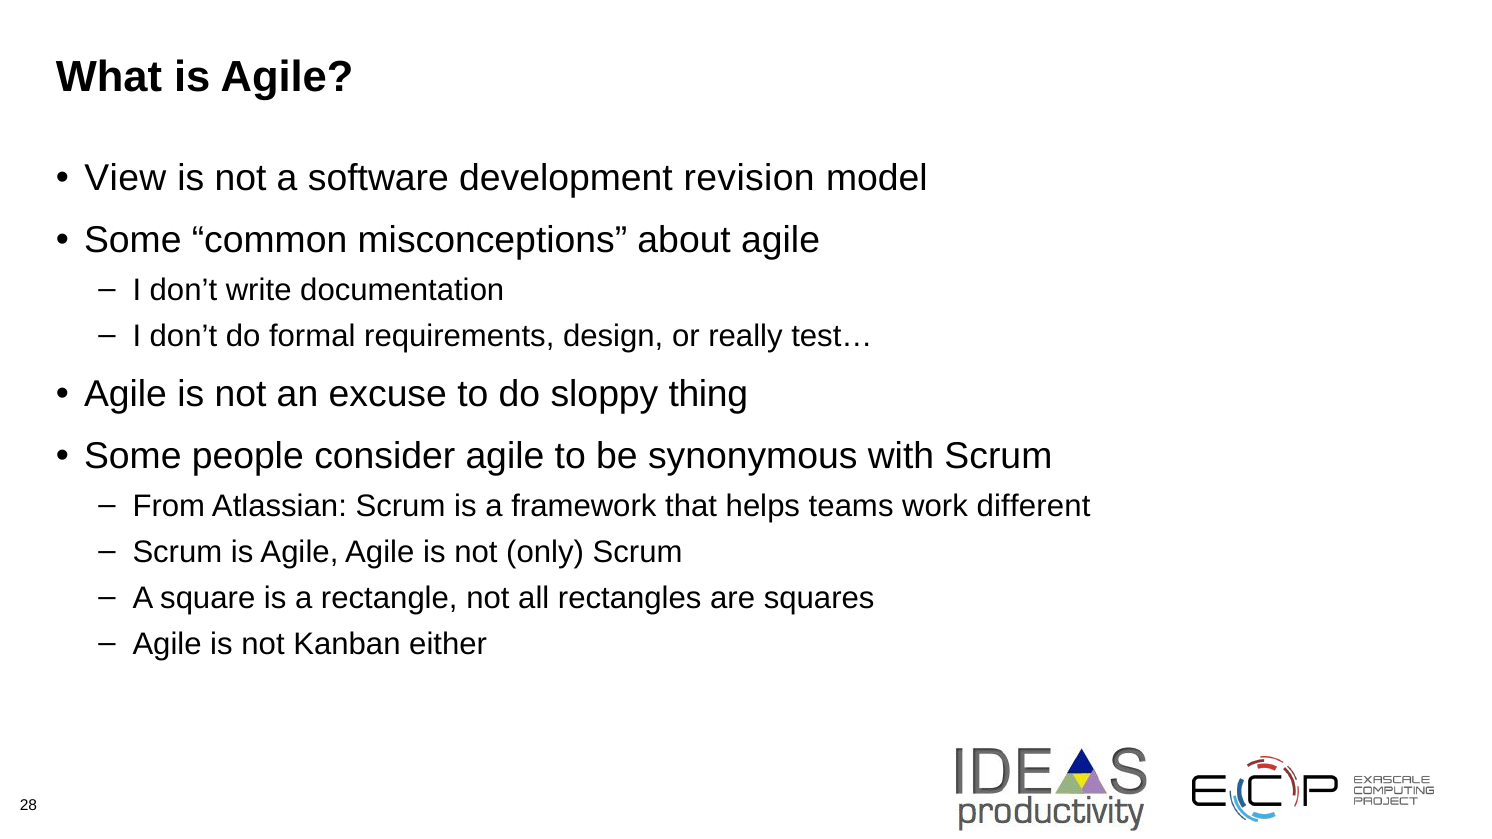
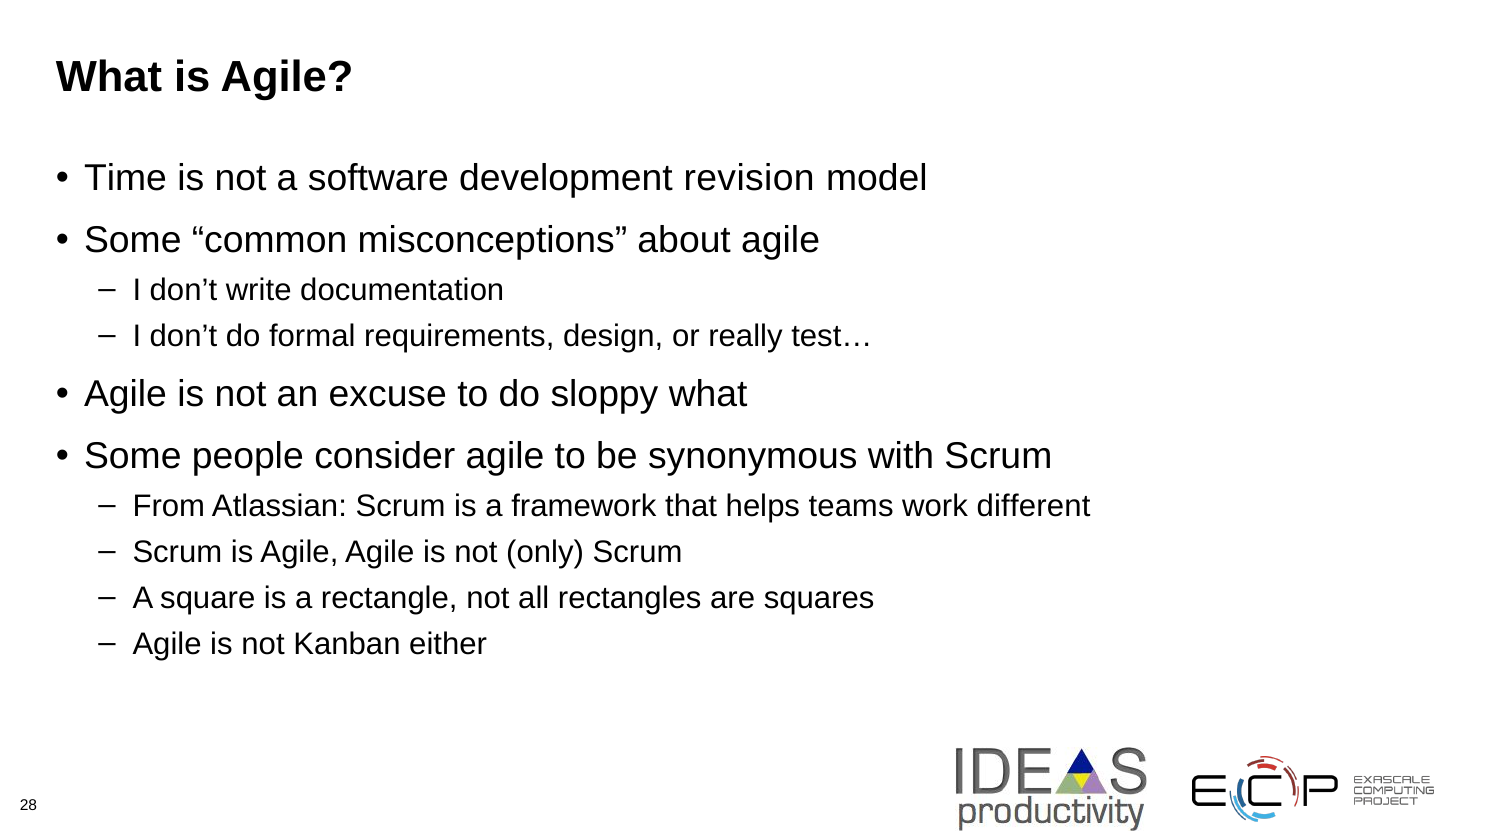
View: View -> Time (126, 179)
sloppy thing: thing -> what (708, 395)
